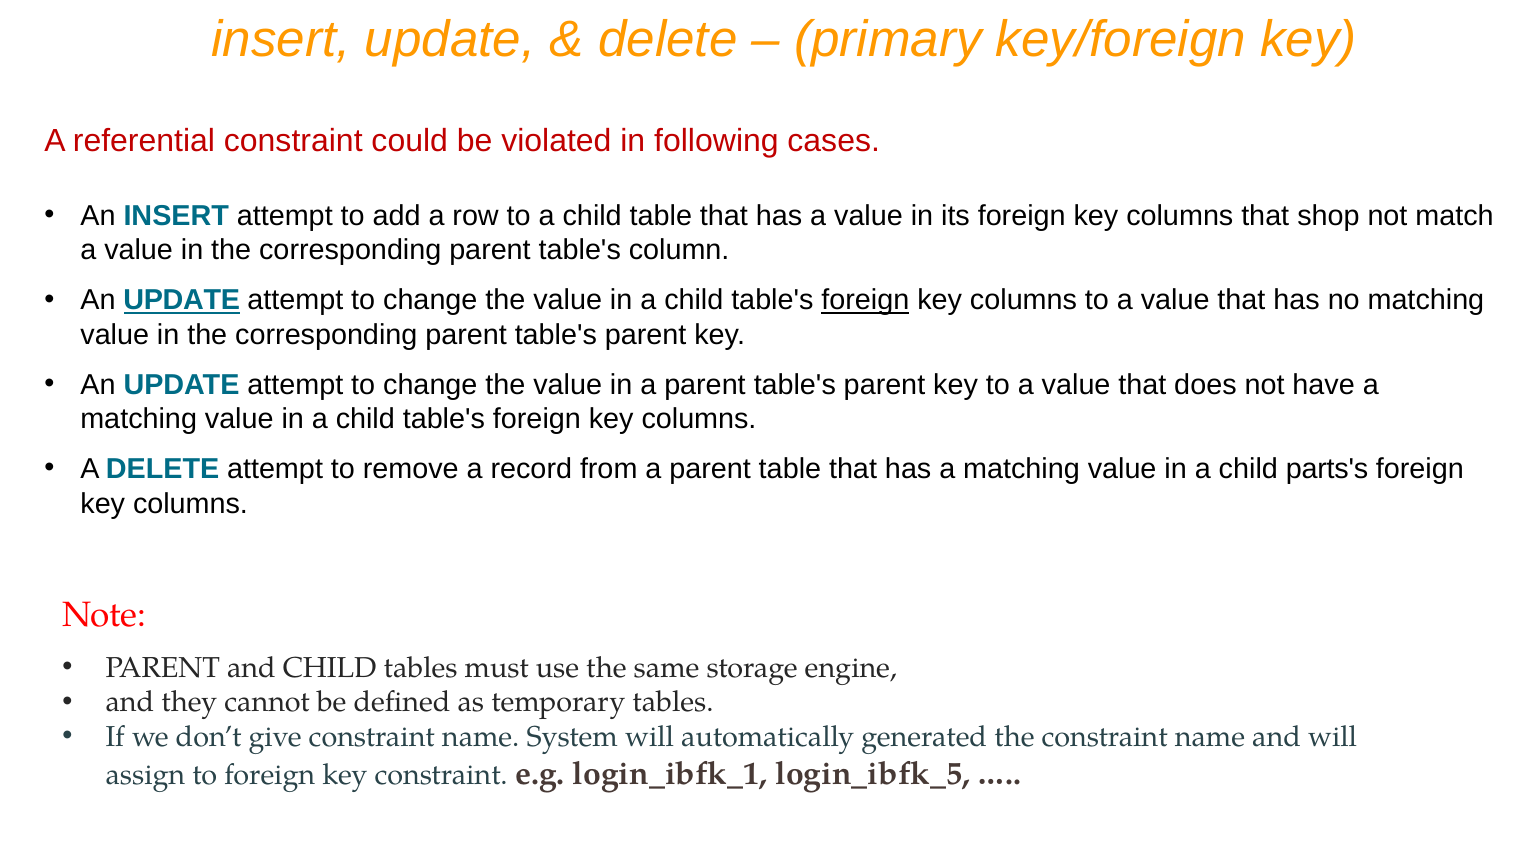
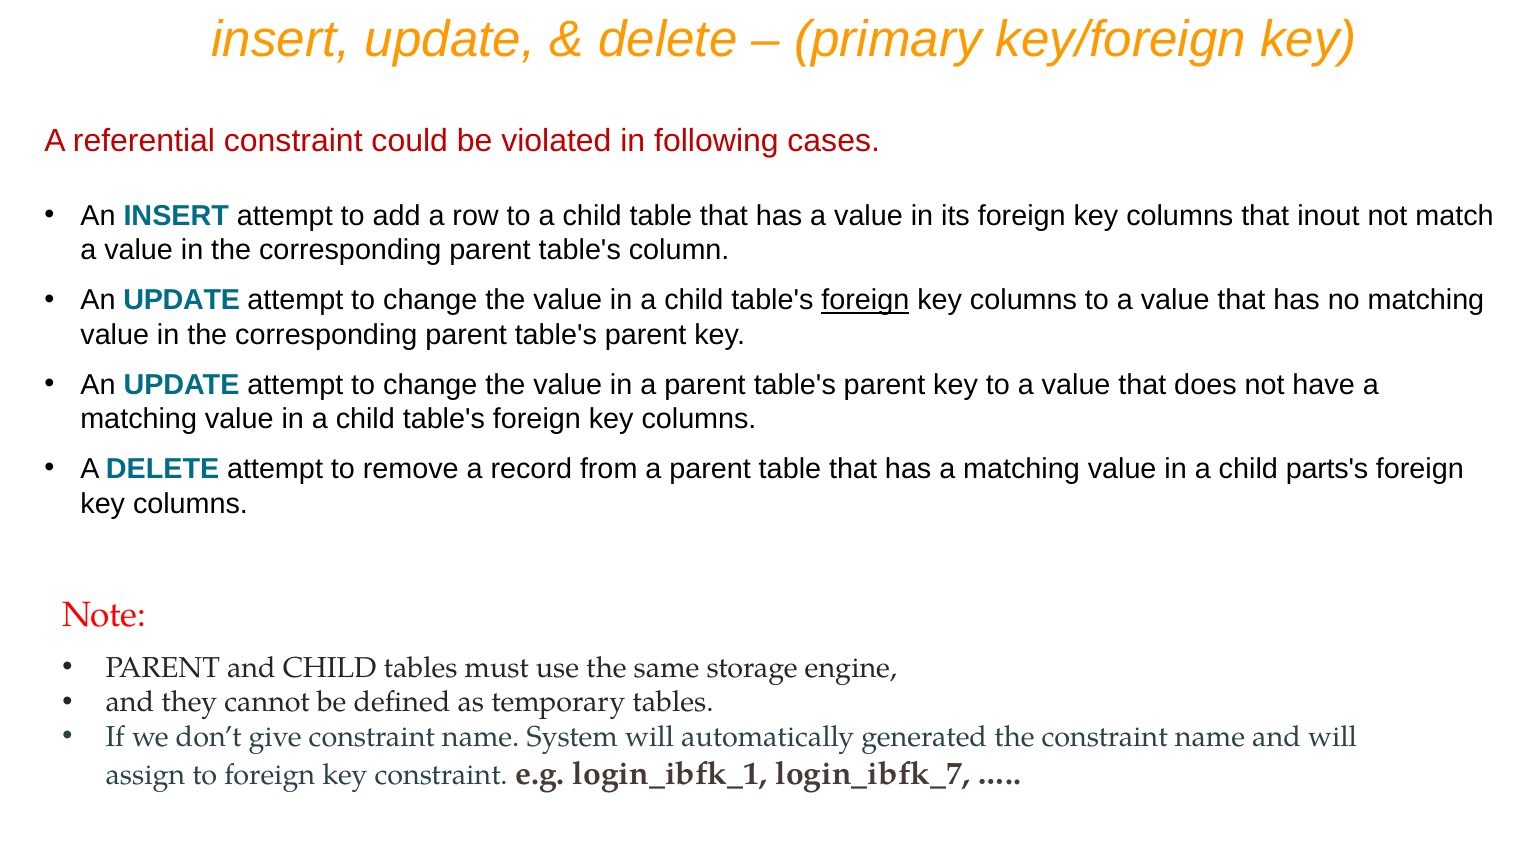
shop: shop -> inout (1328, 216)
UPDATE underline: present -> none (182, 300)
login_ibfk_5: login_ibfk_5 -> login_ibfk_7 (873, 774)
